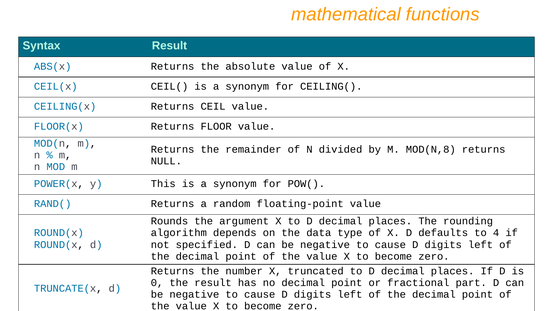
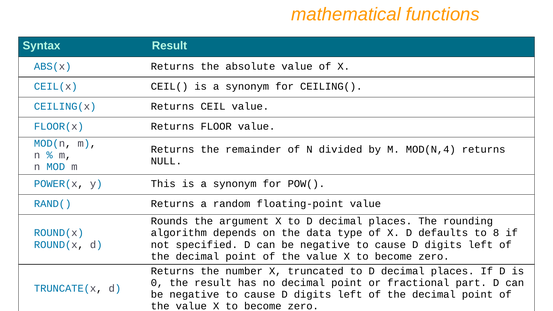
MOD(N,8: MOD(N,8 -> MOD(N,4 (431, 149)
4: 4 -> 8 (496, 233)
